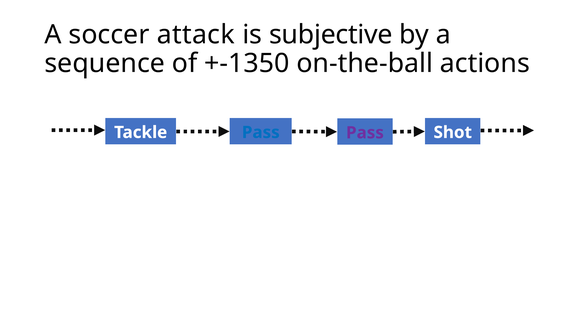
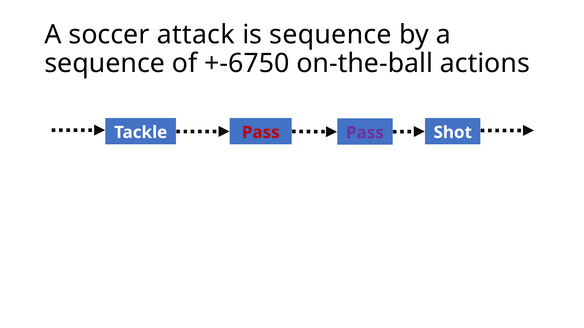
is subjective: subjective -> sequence (331, 35)
+-1350: +-1350 -> +-6750 (247, 64)
Pass colour: blue -> red (261, 133)
